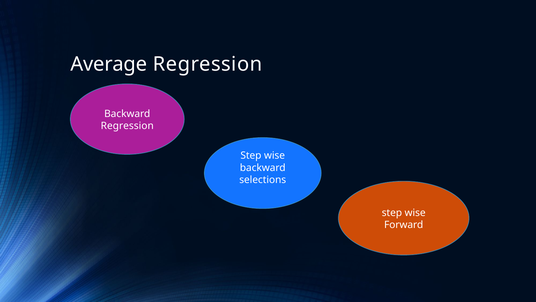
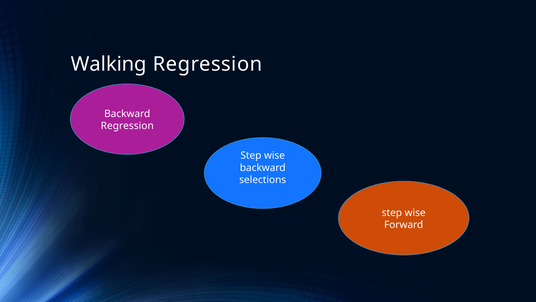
Average: Average -> Walking (109, 64)
